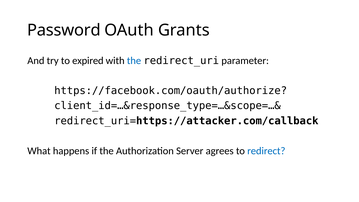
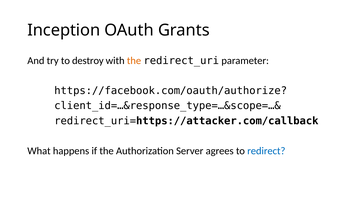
Password: Password -> Inception (64, 30)
expired: expired -> destroy (88, 61)
the colour: blue -> orange (134, 61)
